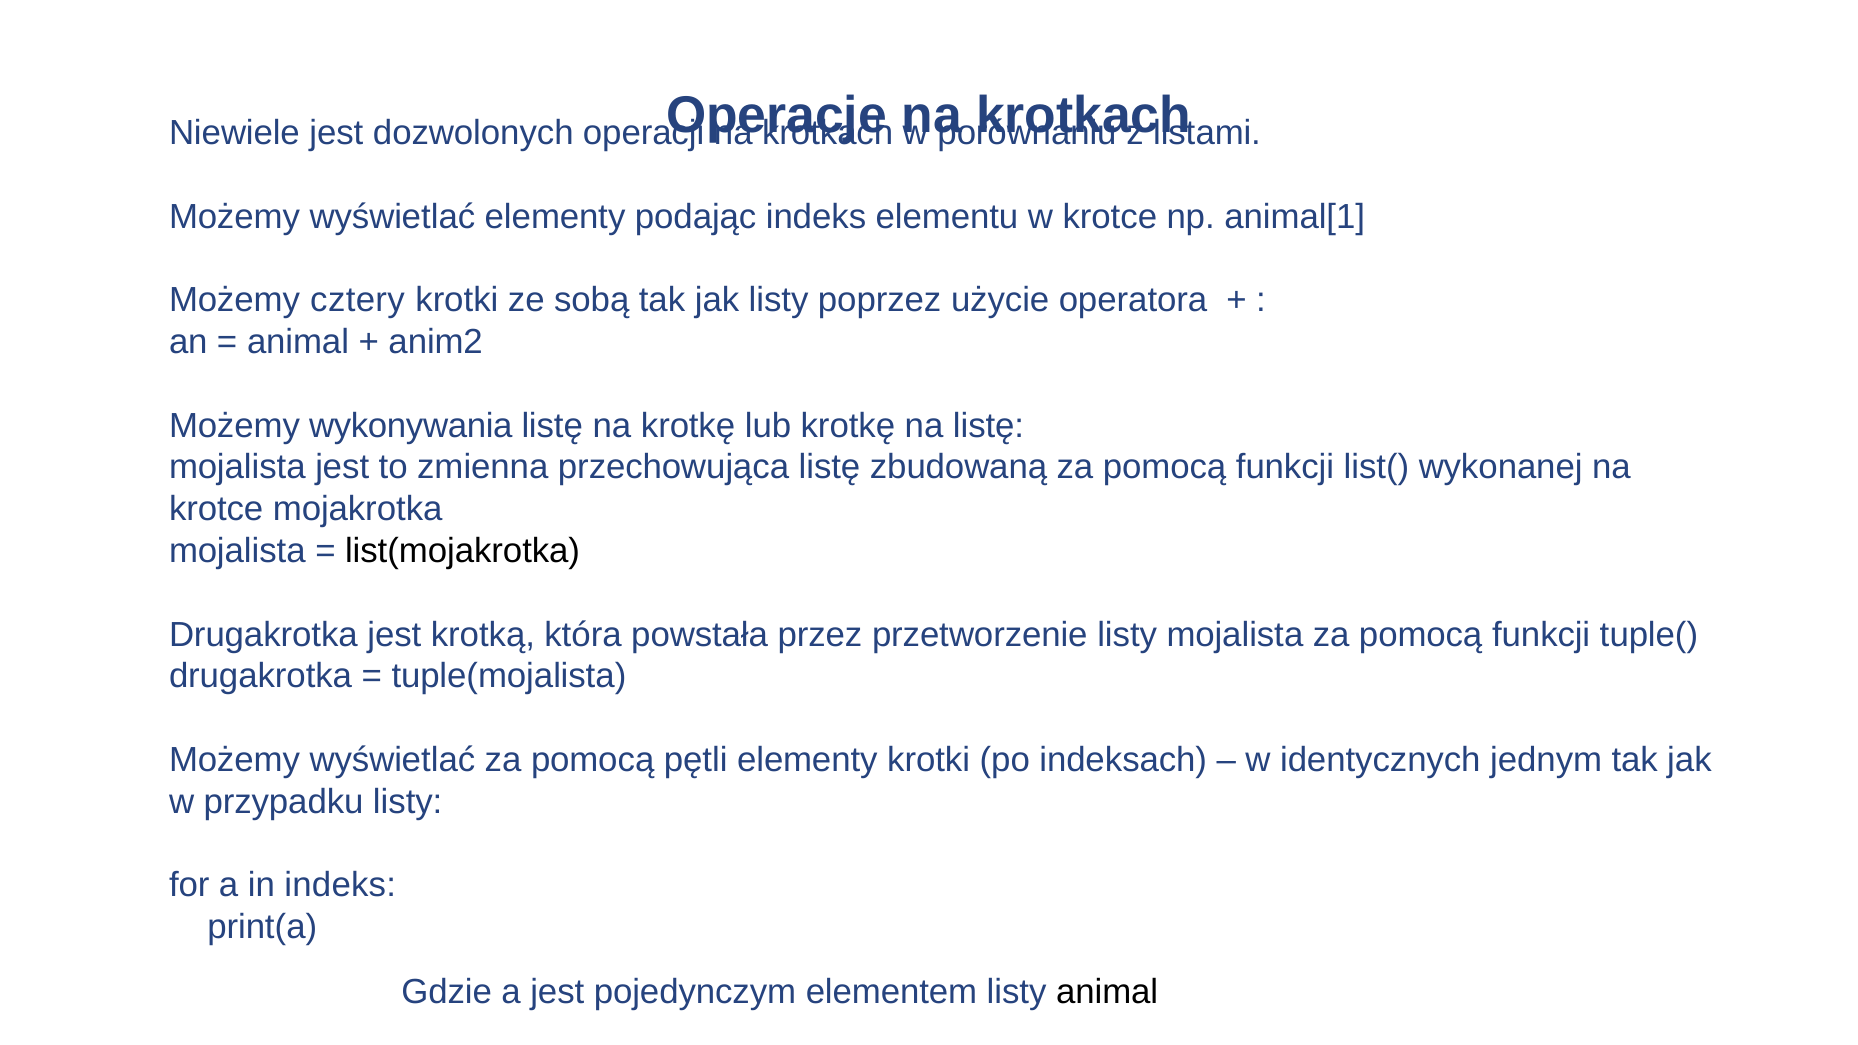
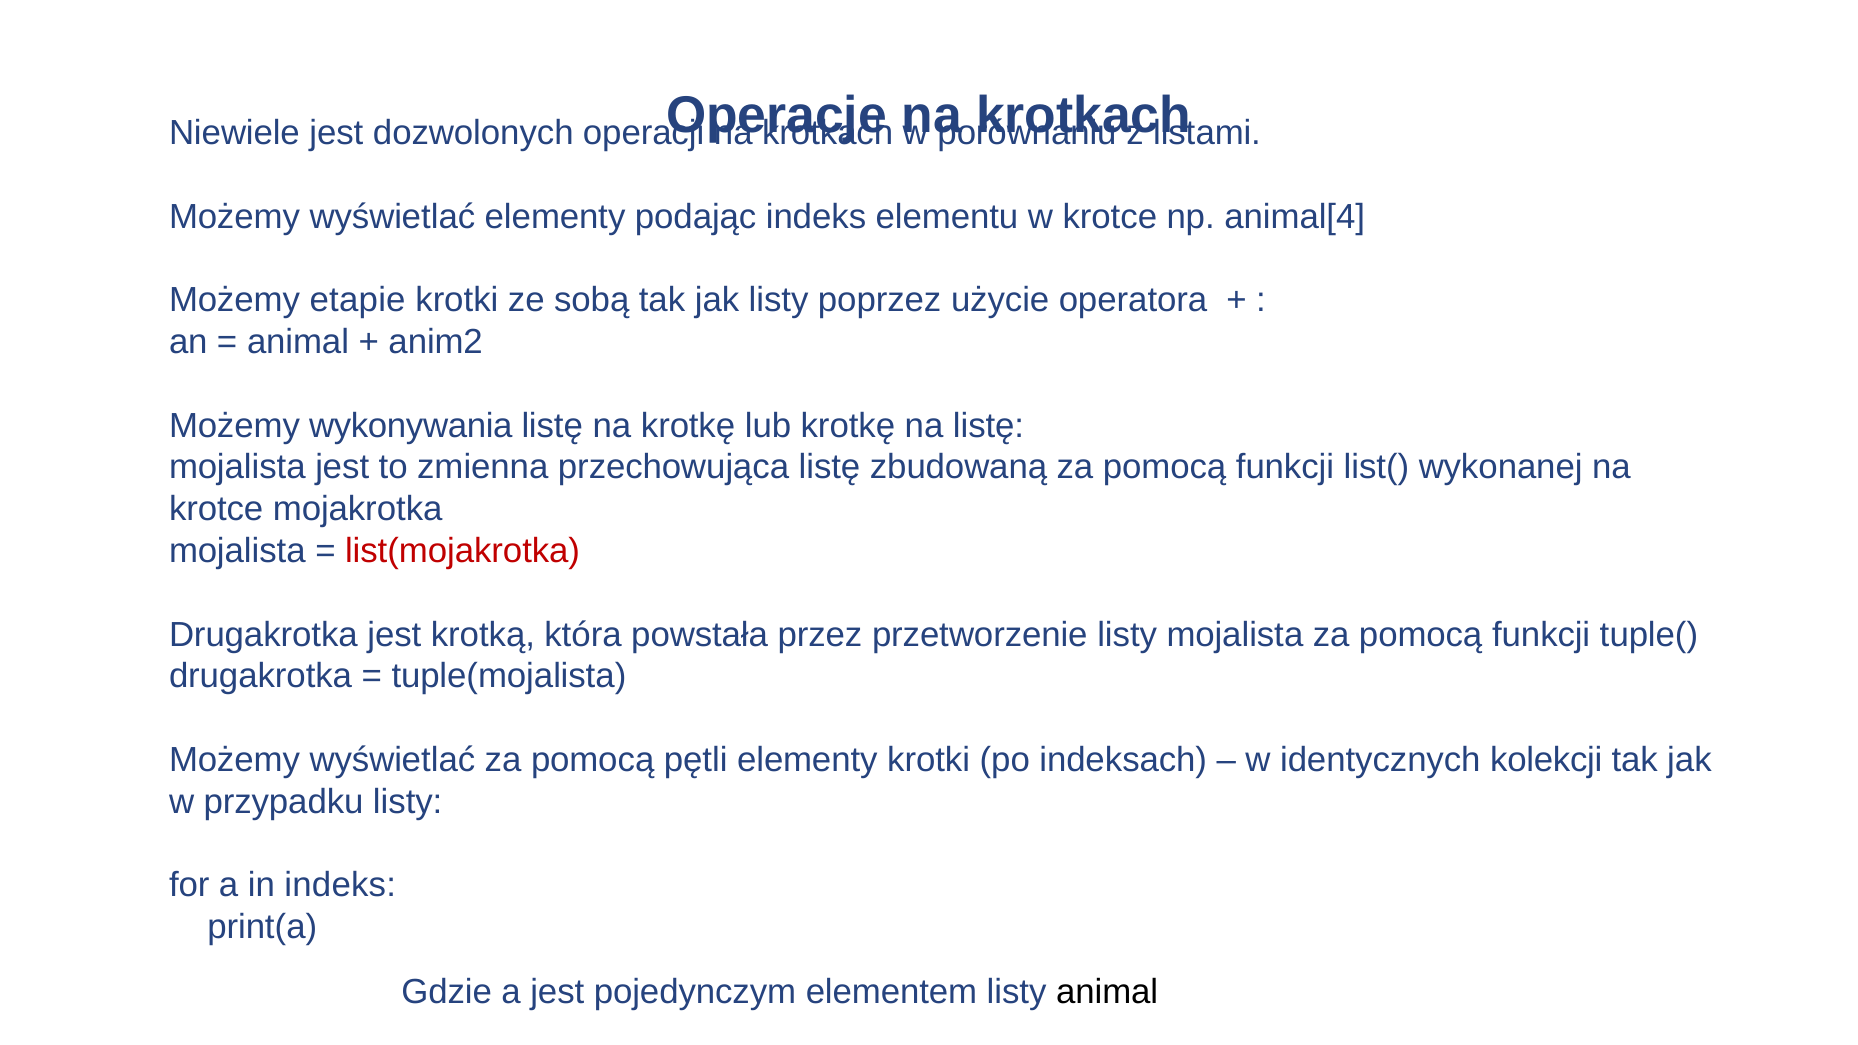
animal[1: animal[1 -> animal[4 (1295, 217)
cztery: cztery -> etapie (358, 300)
list(mojakrotka colour: black -> red (463, 551)
jednym: jednym -> kolekcji (1546, 760)
